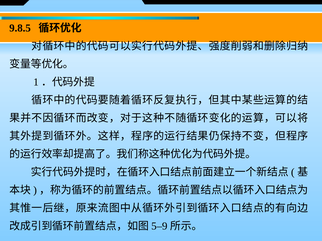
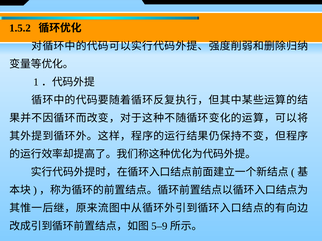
9.8.5: 9.8.5 -> 1.5.2 (20, 28)
